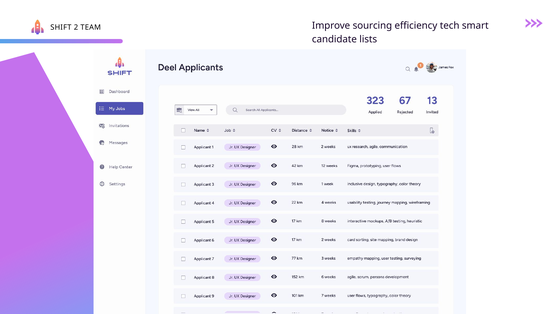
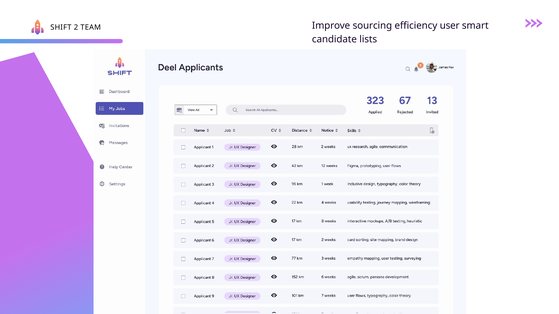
tech: tech -> user (450, 26)
